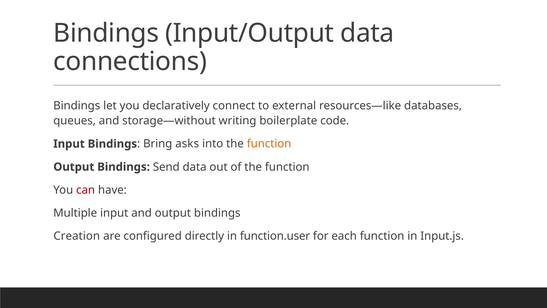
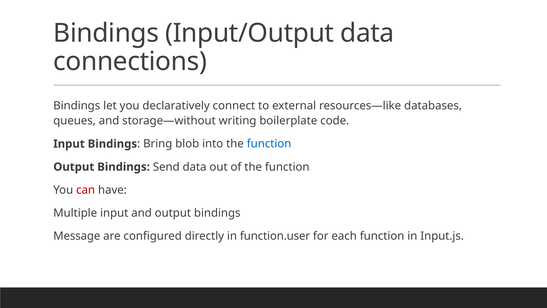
asks: asks -> blob (187, 144)
function colour: orange -> blue (269, 144)
Creation: Creation -> Message (77, 236)
